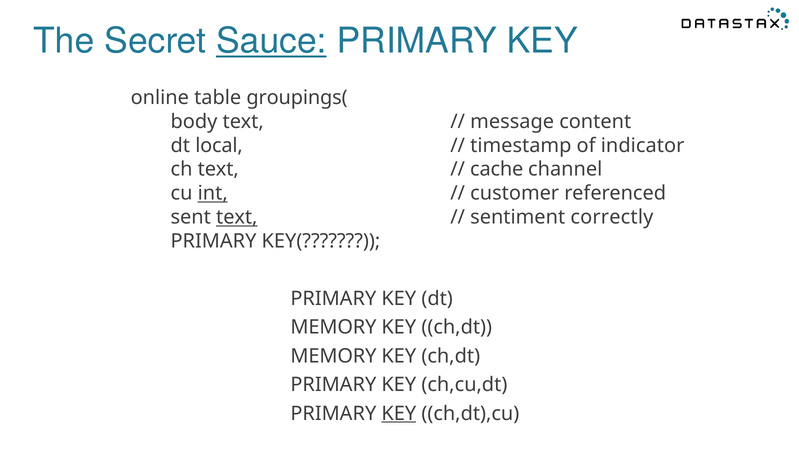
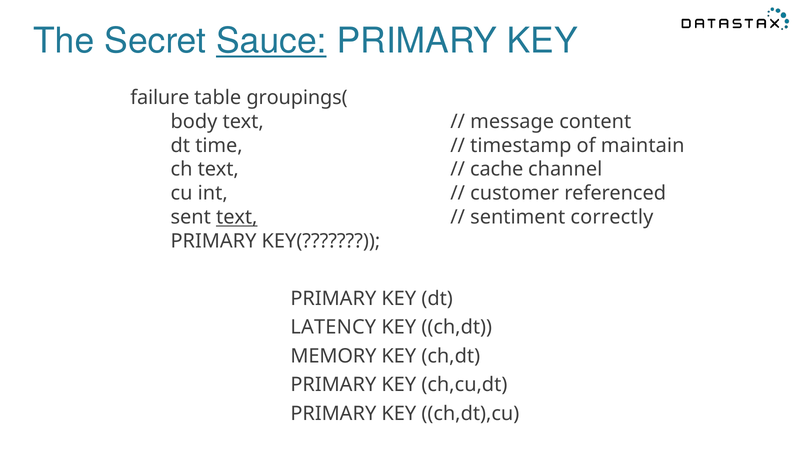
online: online -> failure (160, 98)
local: local -> time (219, 146)
indicator: indicator -> maintain (643, 146)
int underline: present -> none (213, 194)
MEMORY: MEMORY -> LATENCY (333, 328)
KEY underline: present -> none (399, 414)
